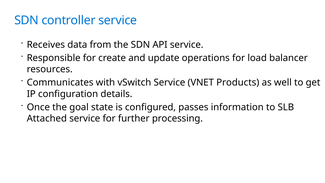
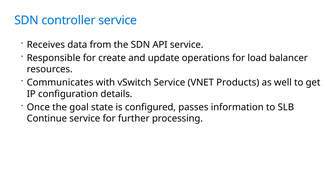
Attached: Attached -> Continue (47, 118)
